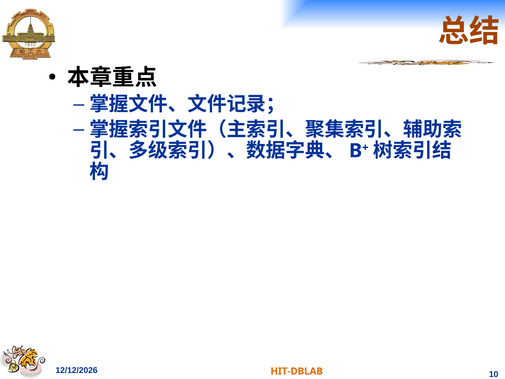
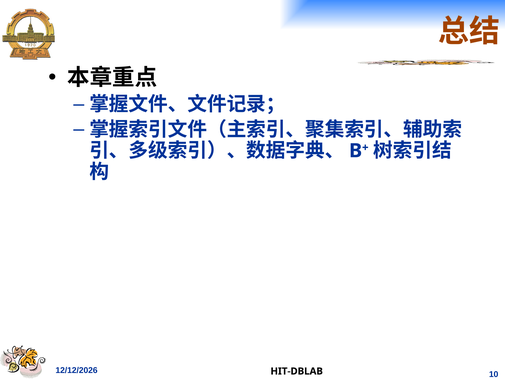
HIT-DBLAB colour: orange -> black (297, 371)
